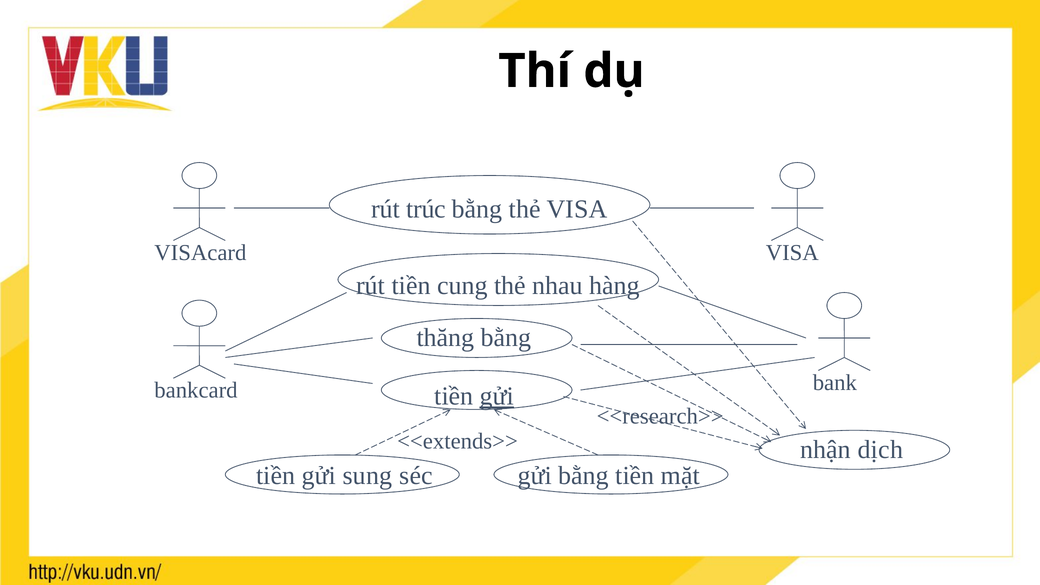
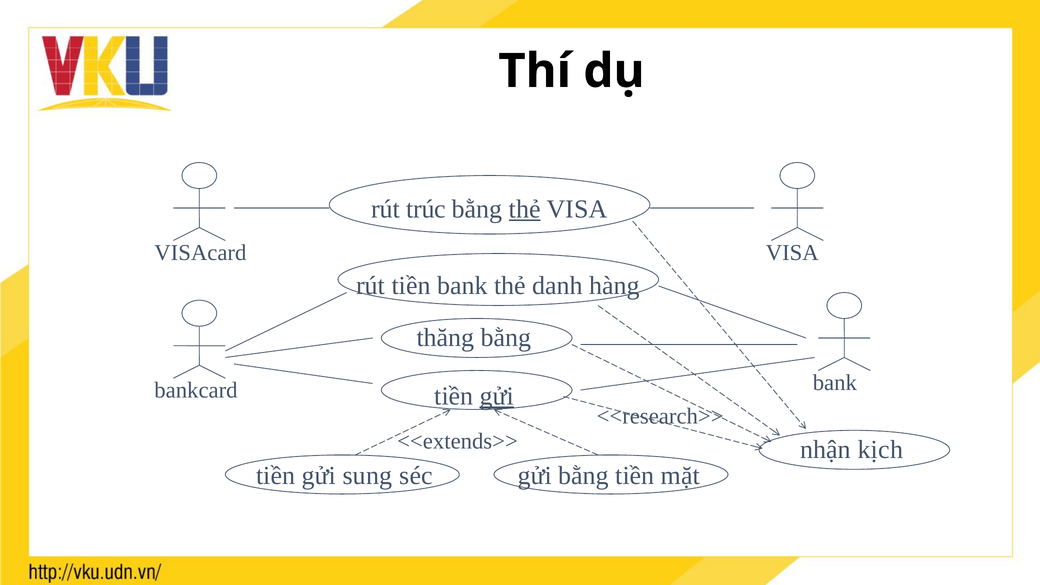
thẻ underline: none -> present (525, 209)
tiền cung: cung -> bank (462, 286)
nhau: nhau -> danh (558, 286)
dịch: dịch -> kịch (880, 450)
